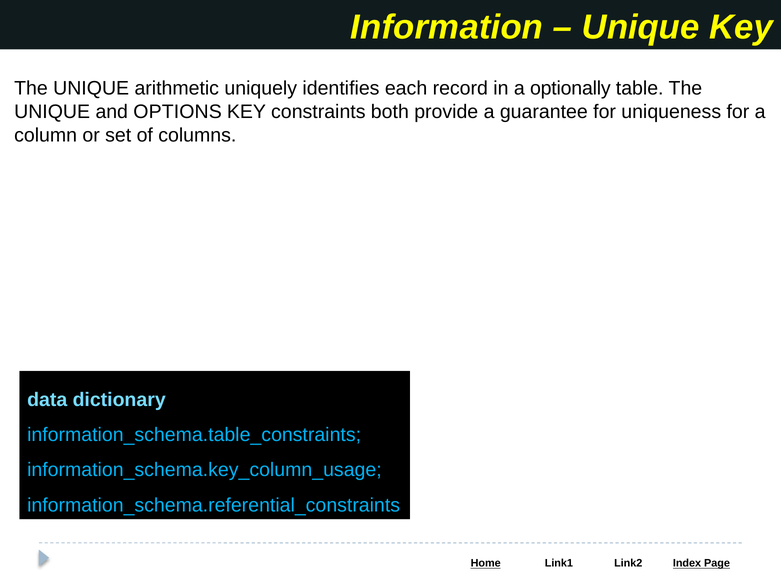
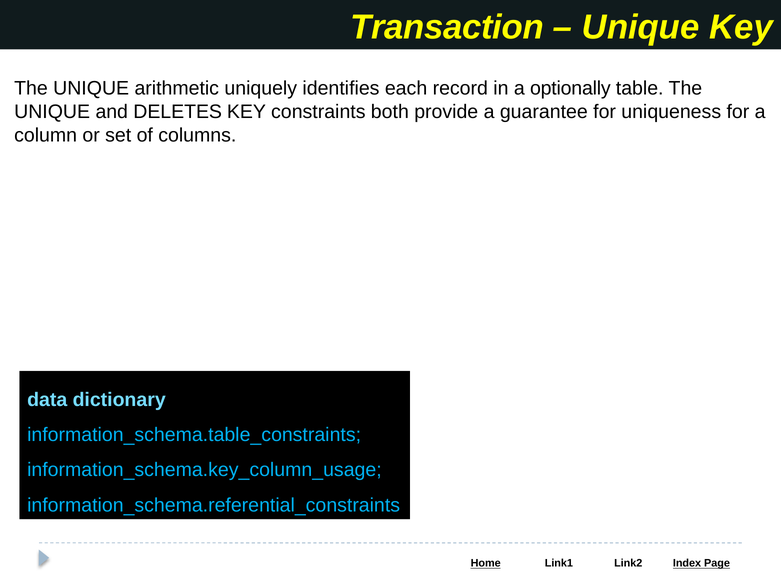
Information: Information -> Transaction (447, 27)
OPTIONS: OPTIONS -> DELETES (178, 112)
